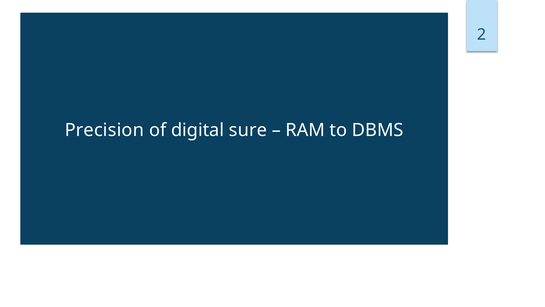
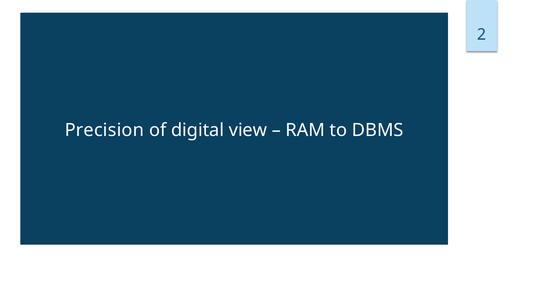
sure: sure -> view (248, 130)
